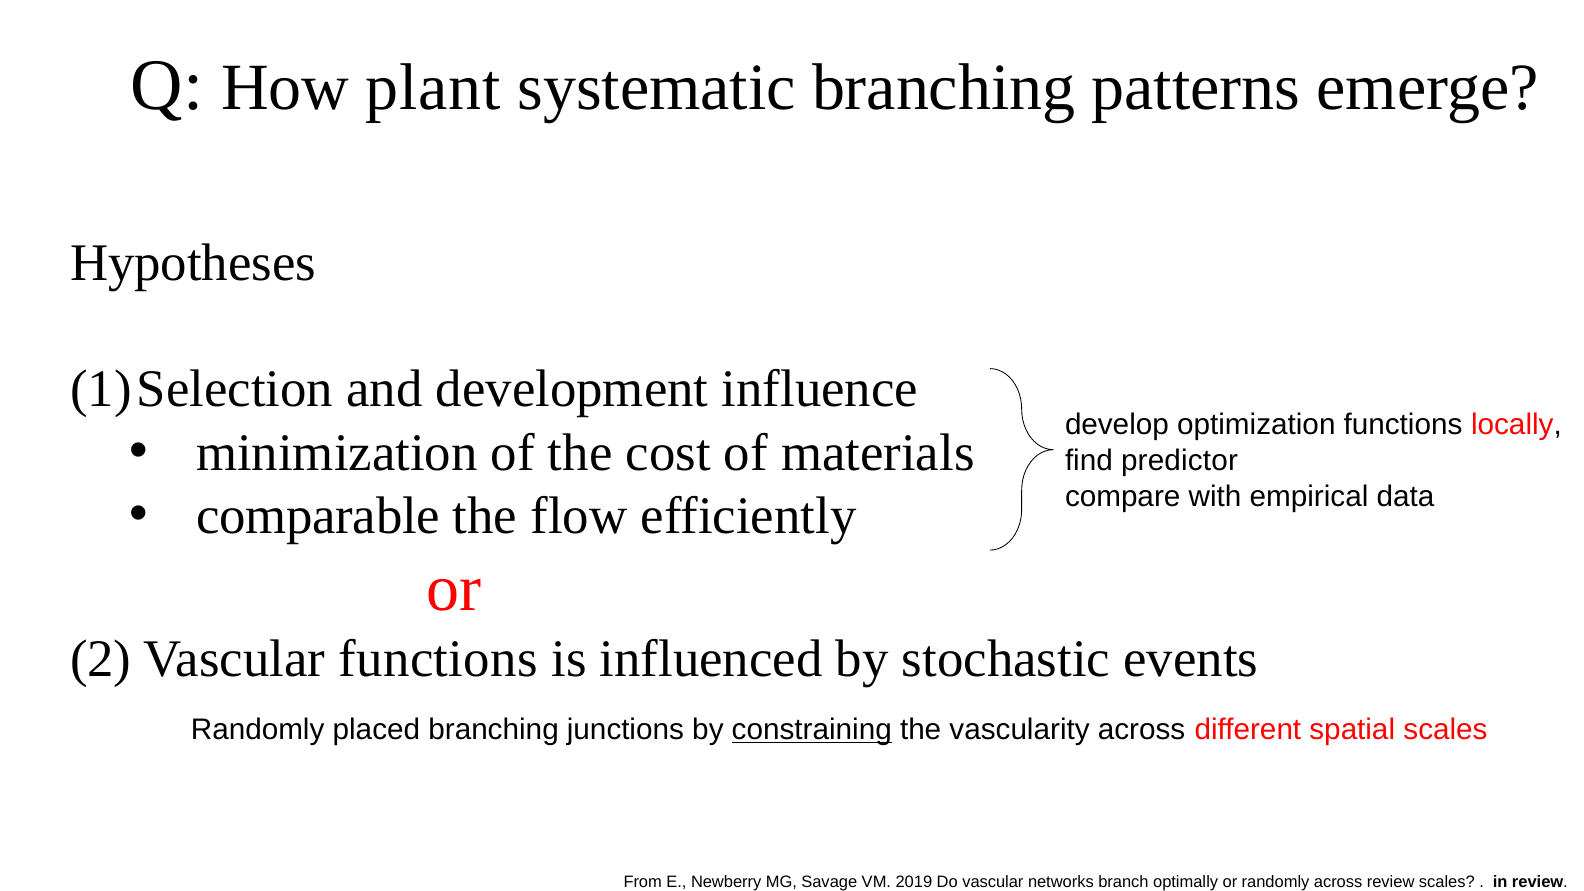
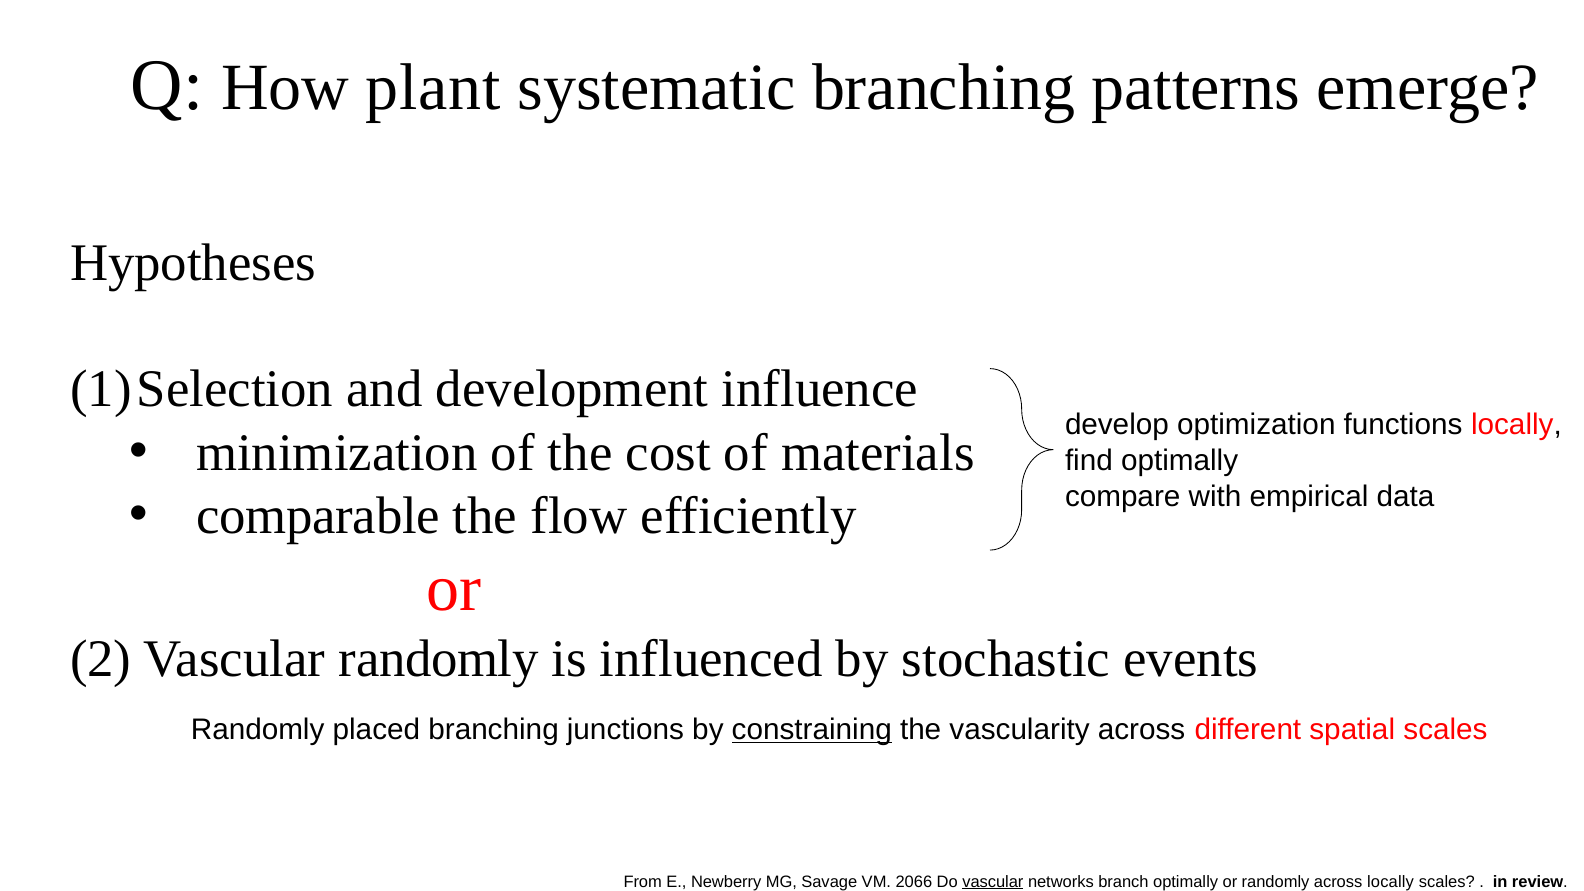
find predictor: predictor -> optimally (1180, 461)
Vascular functions: functions -> randomly (439, 659)
2019: 2019 -> 2066 (914, 882)
vascular underline: none -> present (993, 882)
across review: review -> locally (1391, 882)
